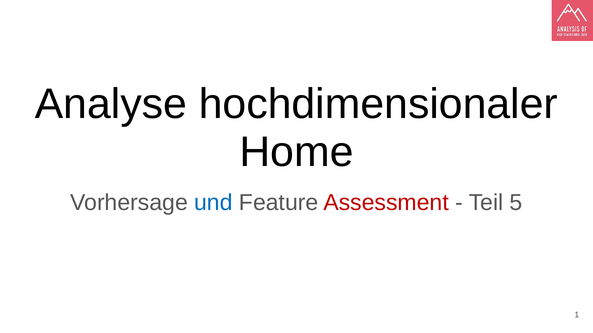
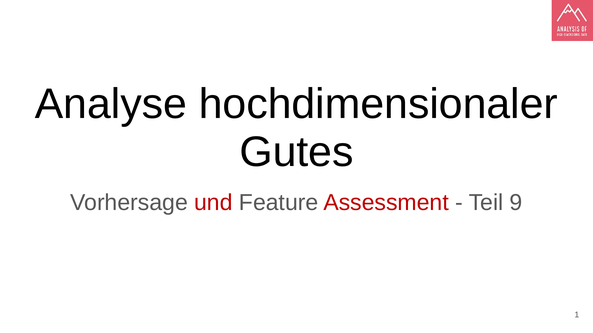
Home: Home -> Gutes (296, 152)
und colour: blue -> red (213, 203)
5: 5 -> 9 (516, 203)
